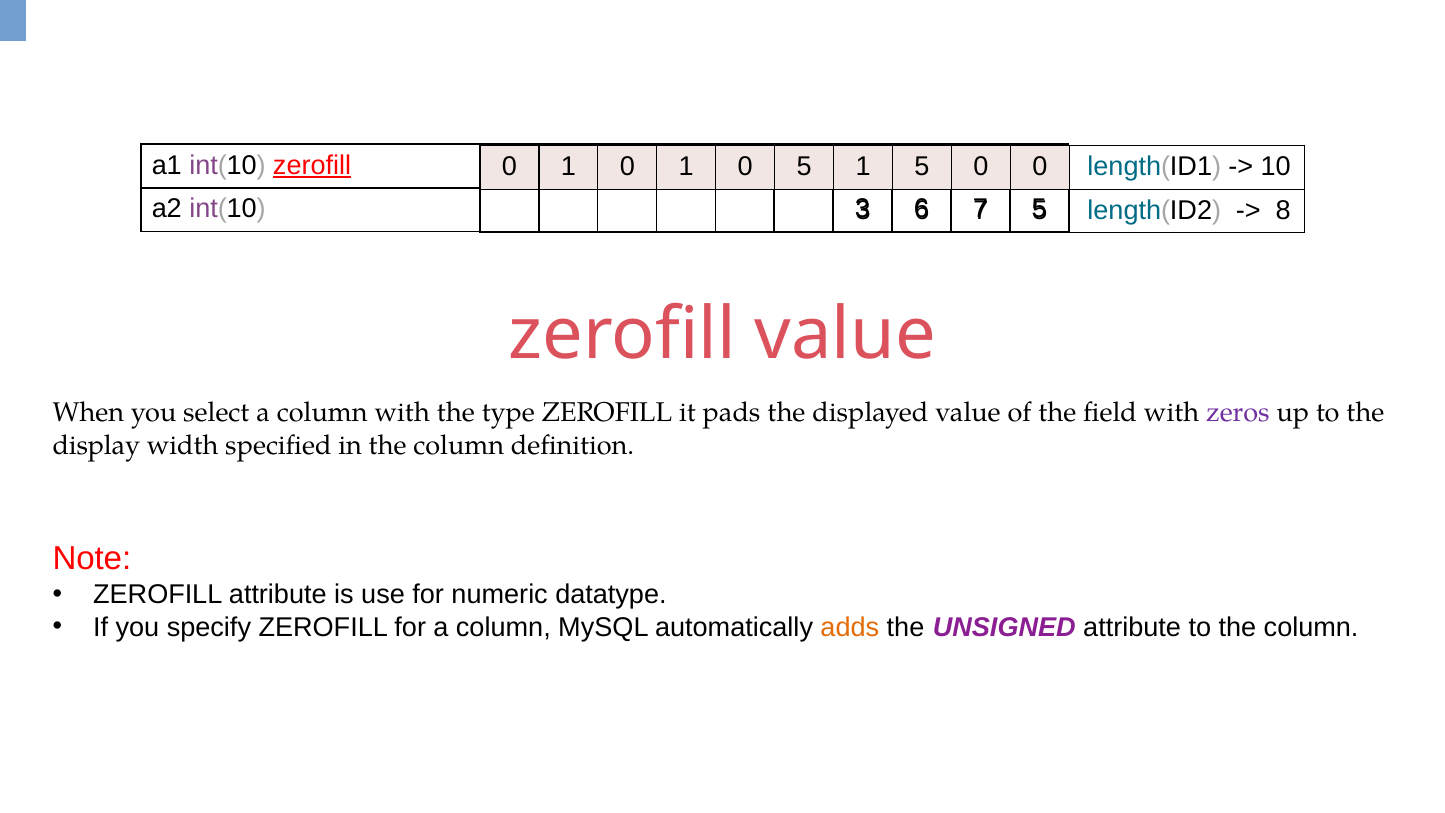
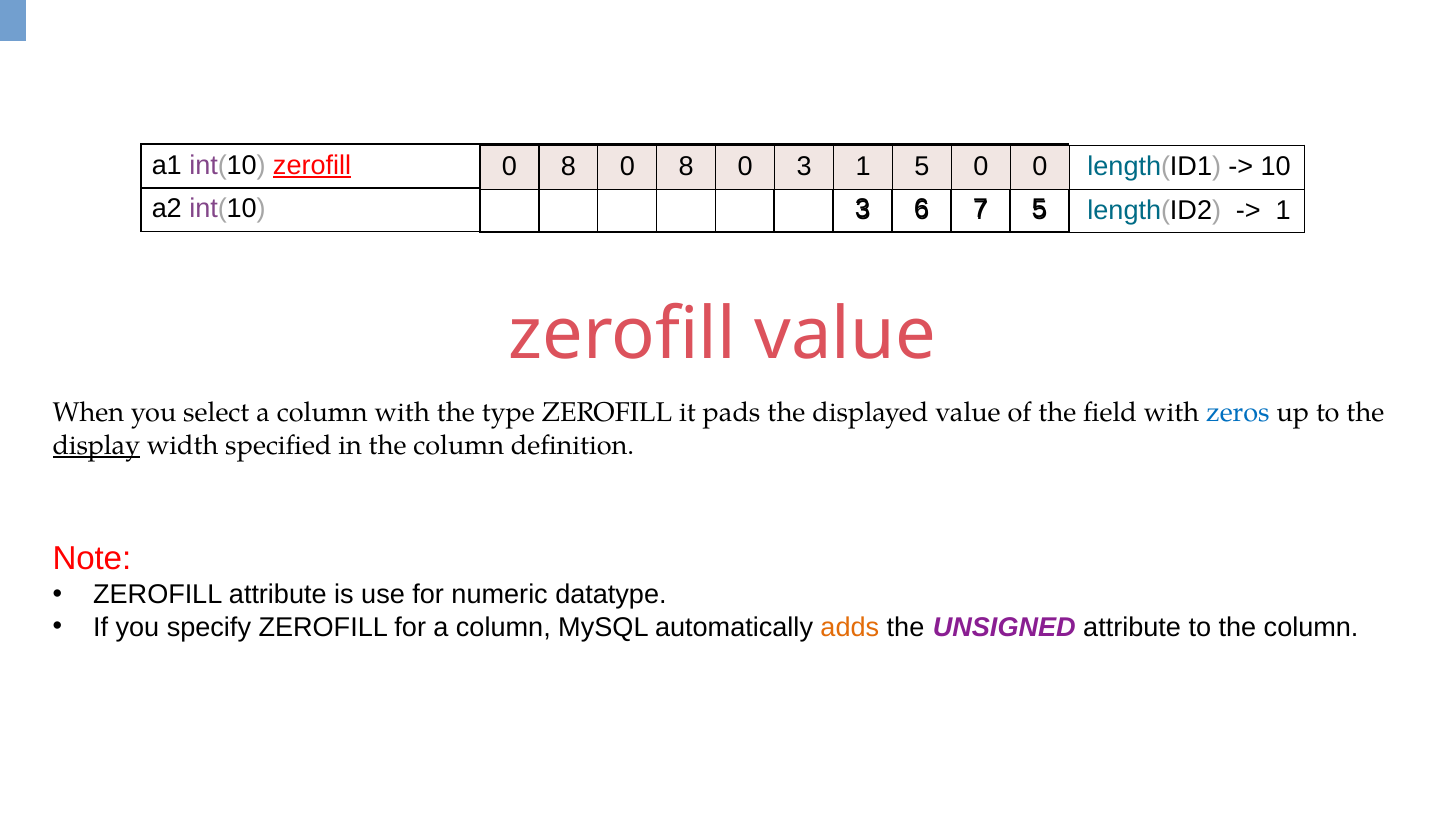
1: 1 -> 8 (568, 166)
1: 1 -> 8 (686, 166)
0 5: 5 -> 3 (804, 166)
8: 8 -> 1 (1283, 210)
zeros colour: purple -> blue (1238, 413)
display underline: none -> present (96, 445)
